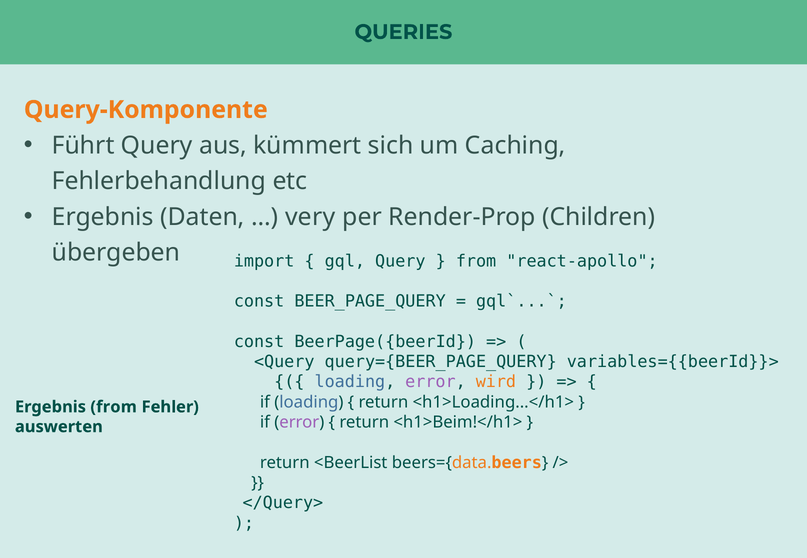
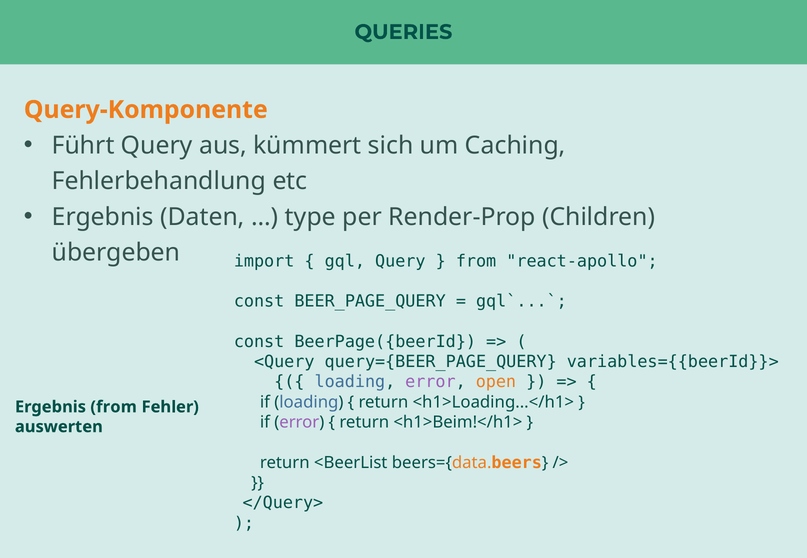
very: very -> type (310, 217)
wird: wird -> open (496, 382)
